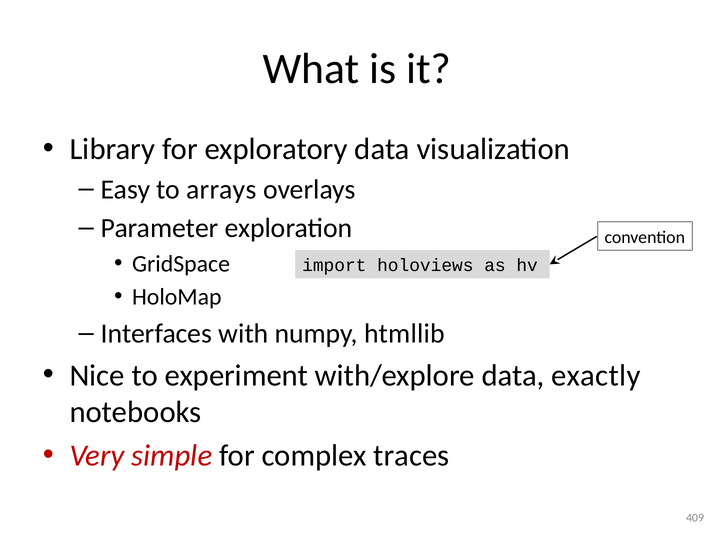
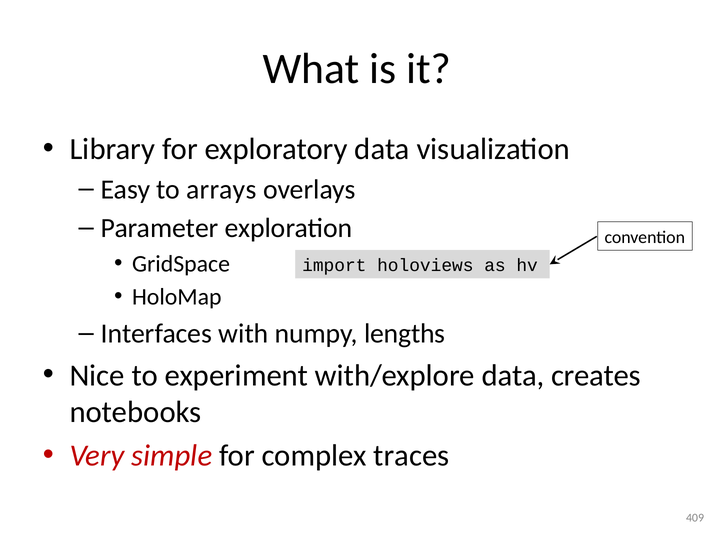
htmllib: htmllib -> lengths (405, 334)
exactly: exactly -> creates (596, 376)
